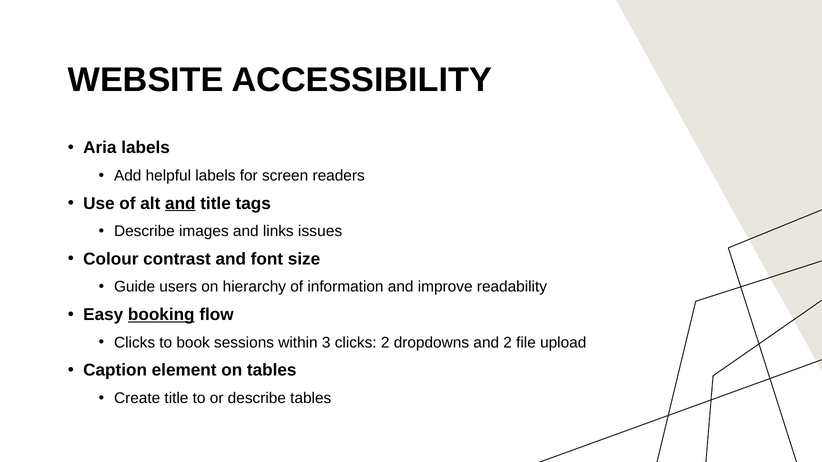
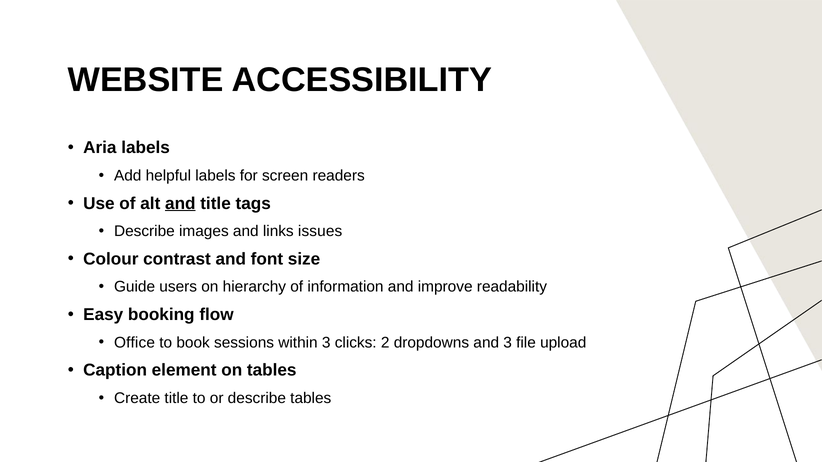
booking underline: present -> none (161, 315)
Clicks: Clicks -> Office (135, 343)
and 2: 2 -> 3 (508, 343)
